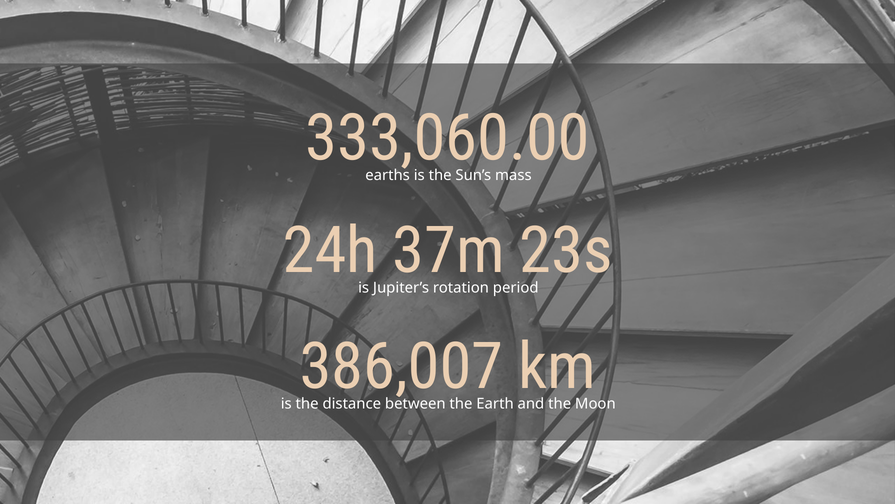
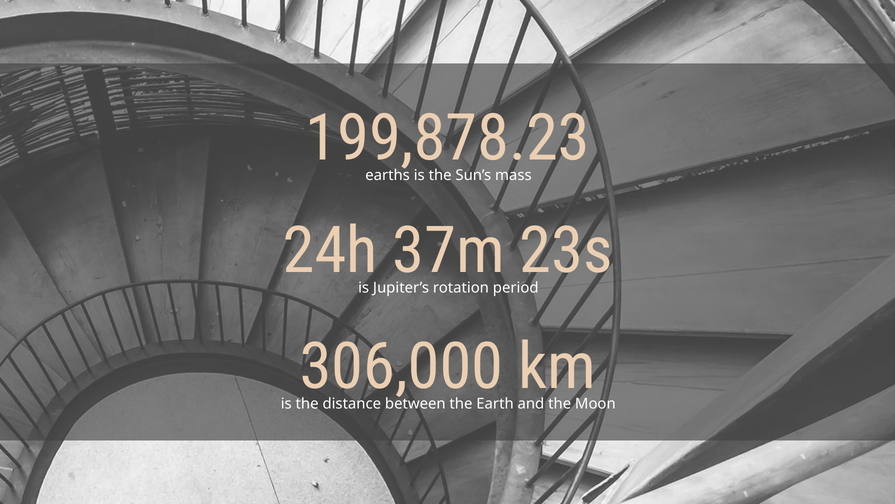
333,060.00: 333,060.00 -> 199,878.23 (448, 138)
386,007: 386,007 -> 306,000 (401, 367)
